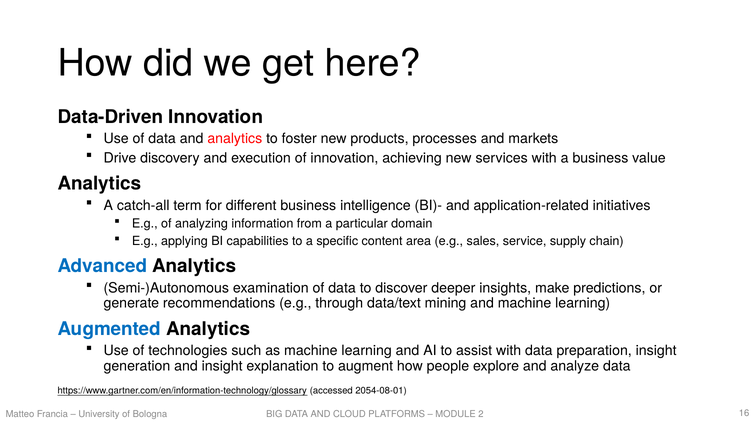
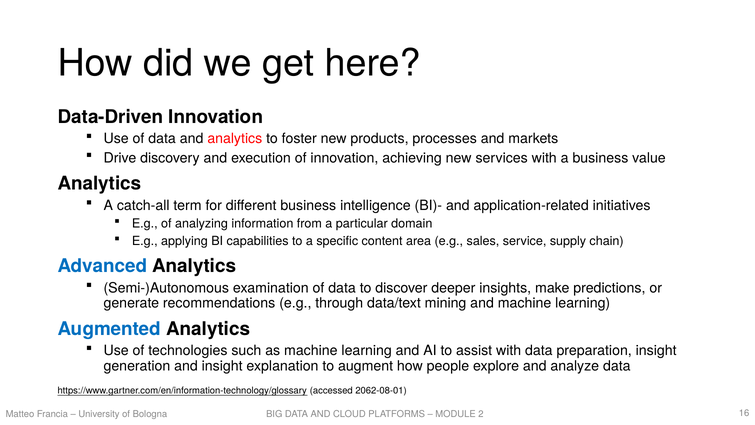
2054-08-01: 2054-08-01 -> 2062-08-01 (381, 390)
